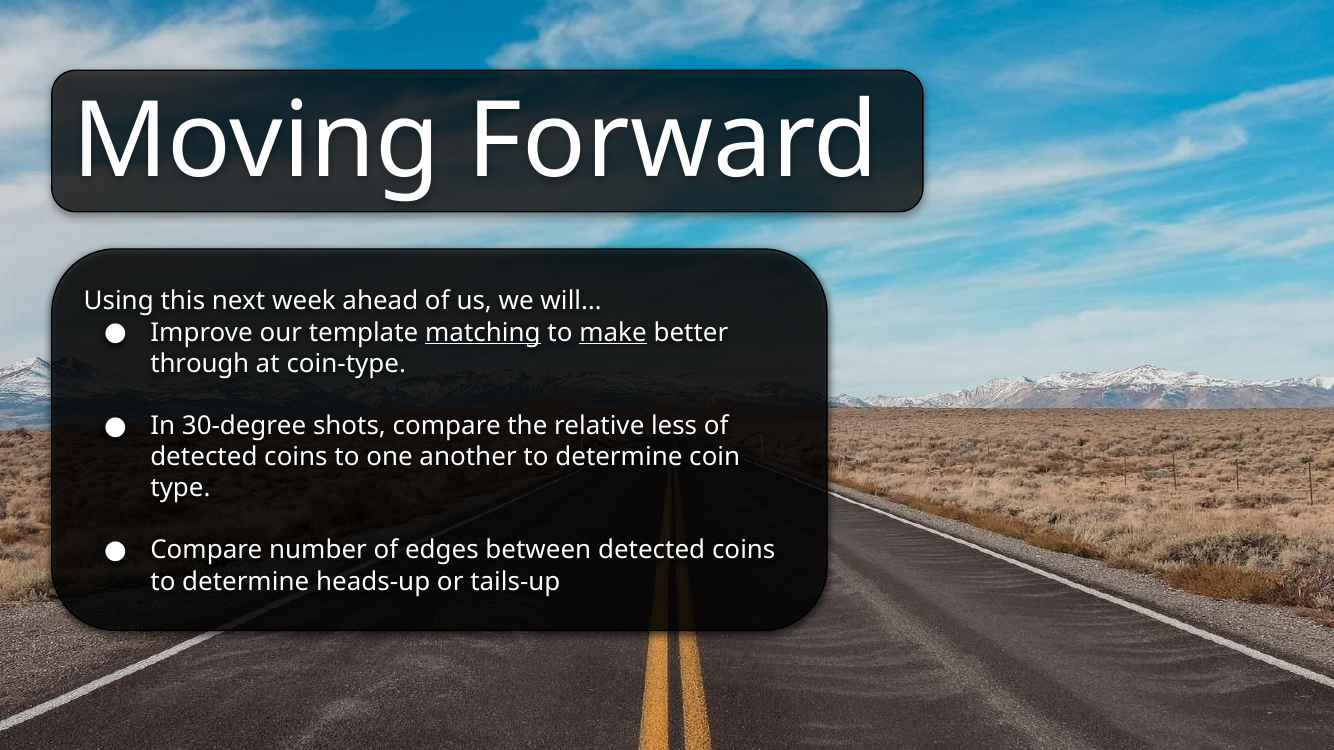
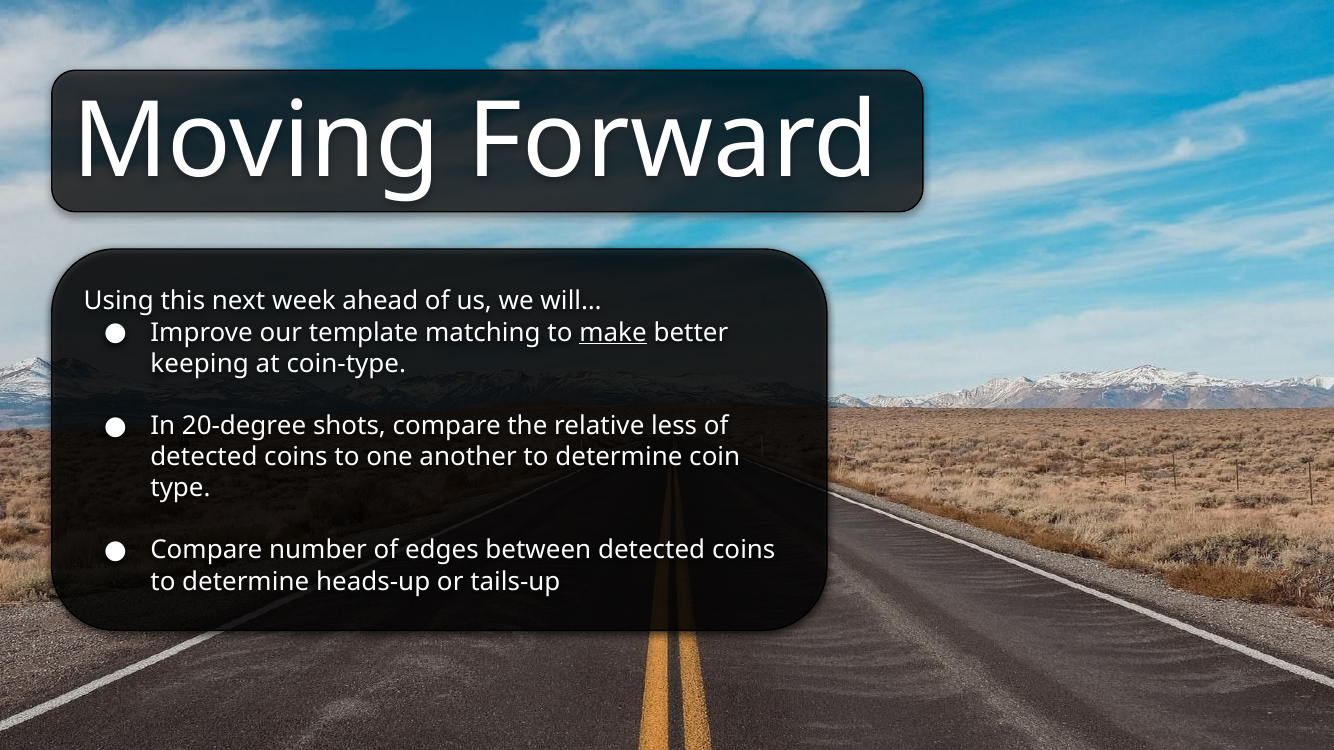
matching underline: present -> none (483, 333)
through: through -> keeping (200, 364)
30-degree: 30-degree -> 20-degree (244, 426)
